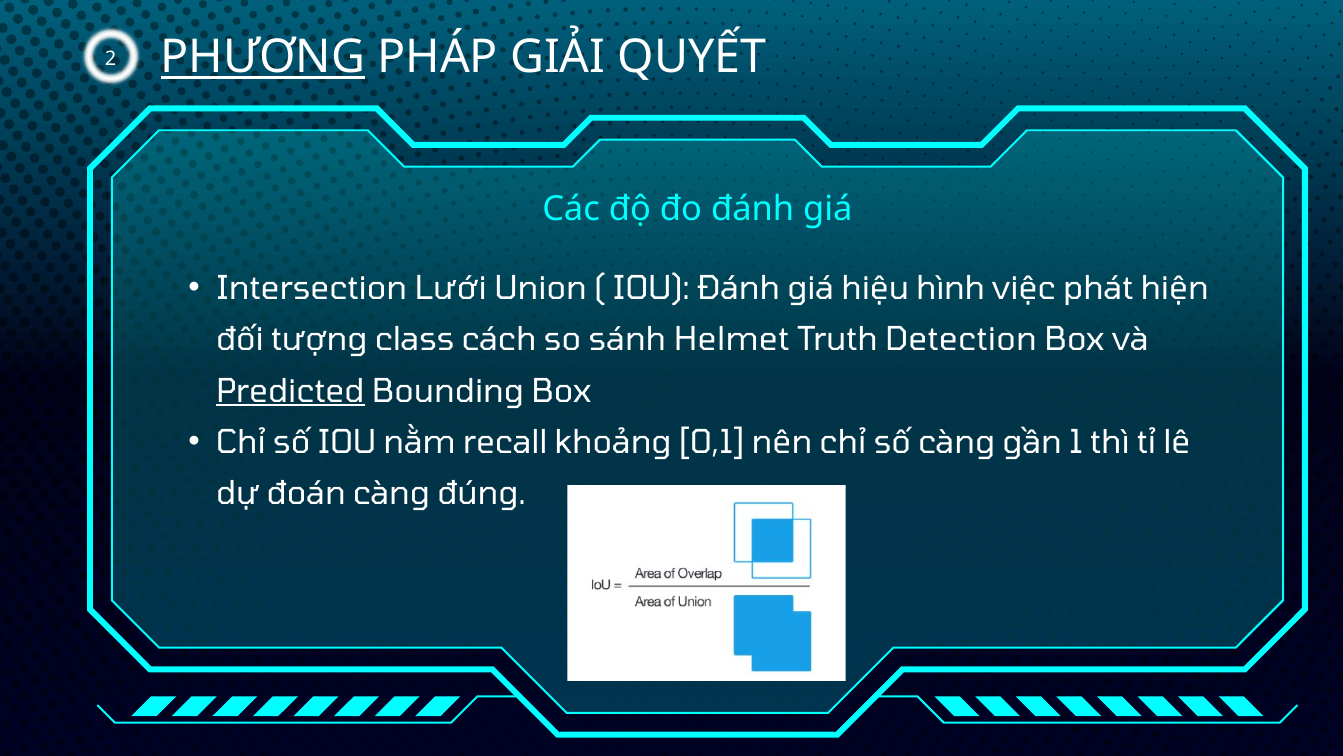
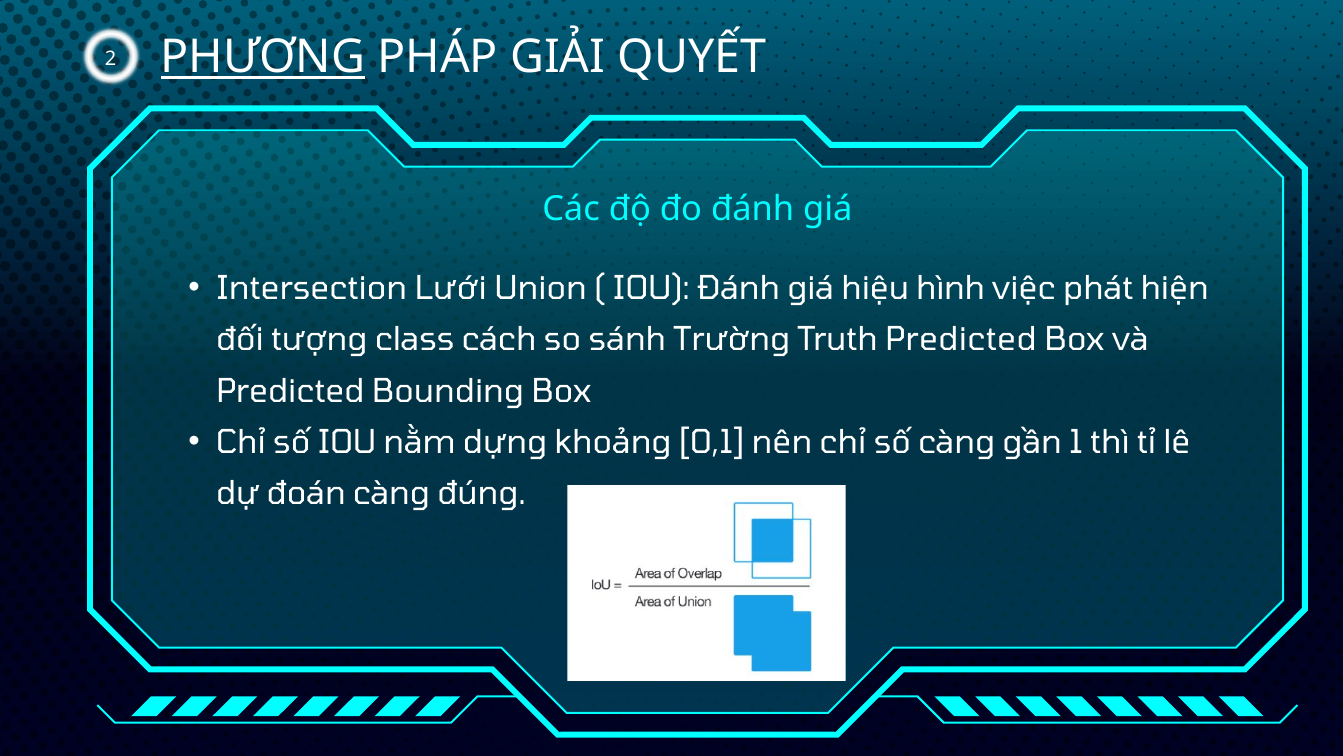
Helmet: Helmet -> Trường (732, 340)
Truth Detection: Detection -> Predicted (961, 340)
Predicted underline: present -> none (290, 391)
recall: recall -> dựng (505, 442)
